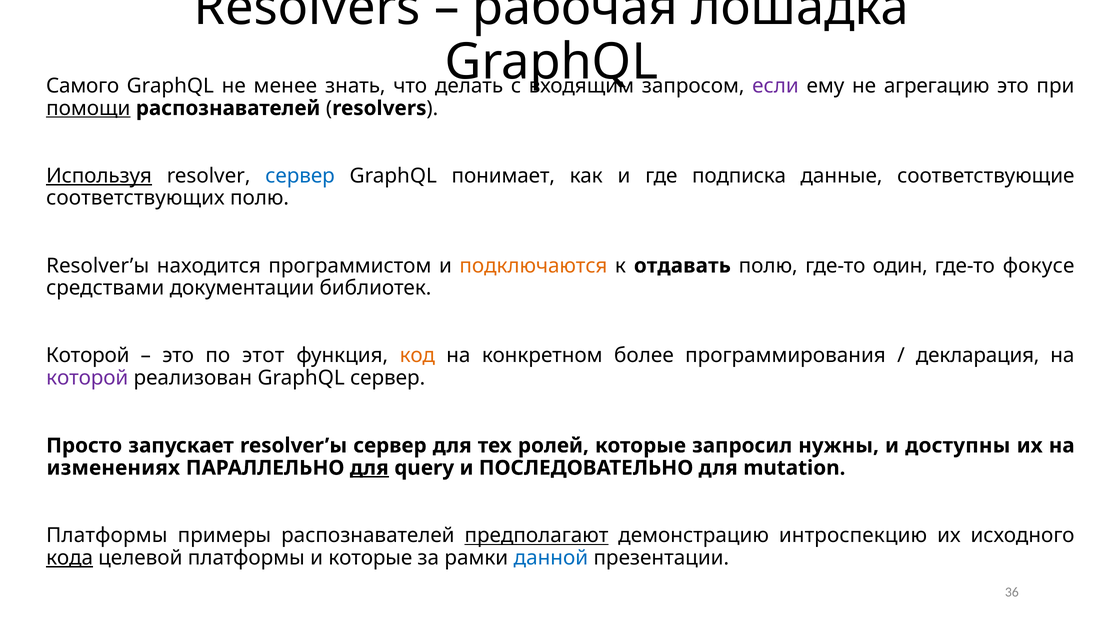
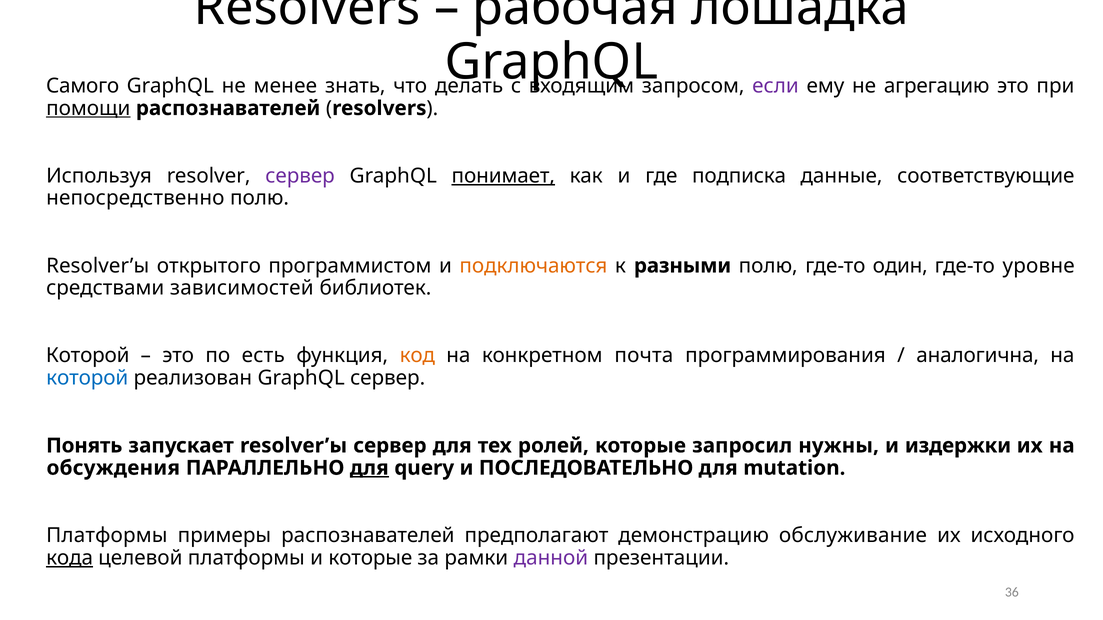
Используя underline: present -> none (99, 176)
сервер colour: blue -> purple (300, 176)
понимает underline: none -> present (503, 176)
соответствующих: соответствующих -> непосредственно (135, 198)
находится: находится -> открытого (209, 266)
отдавать: отдавать -> разными (683, 266)
фокусе: фокусе -> уровне (1039, 266)
документации: документации -> зависимостей (242, 288)
этот: этот -> есть (263, 356)
более: более -> почта (644, 356)
декларация: декларация -> аналогична (978, 356)
которой colour: purple -> blue (87, 378)
Просто: Просто -> Понять (84, 446)
доступны: доступны -> издержки (958, 446)
изменениях: изменениях -> обсуждения (113, 468)
предполагают underline: present -> none (536, 536)
интроспекцию: интроспекцию -> обслуживание (853, 536)
данной colour: blue -> purple (551, 558)
